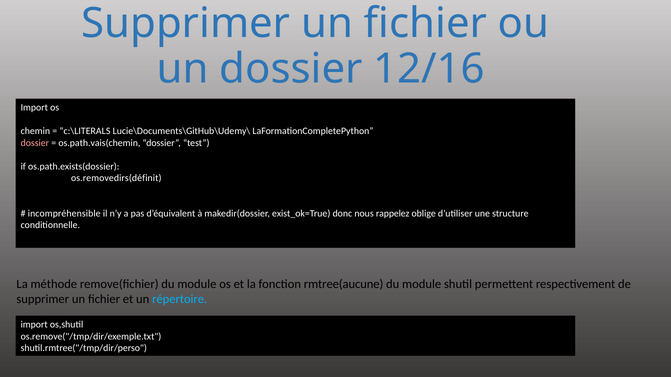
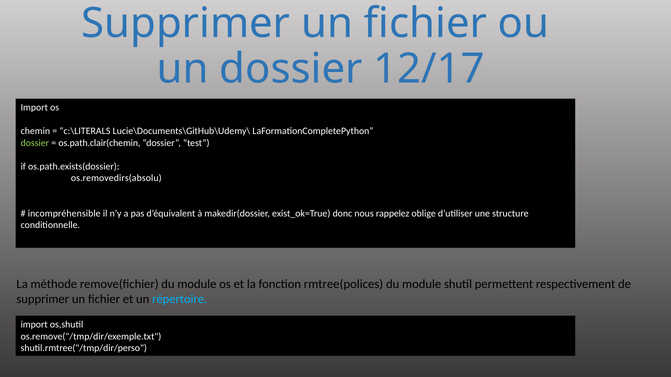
12/16: 12/16 -> 12/17 (429, 69)
dossier colour: pink -> light green (35, 143)
os.path.vais(chemin: os.path.vais(chemin -> os.path.clair(chemin (99, 143)
os.removedirs(définit: os.removedirs(définit -> os.removedirs(absolu (116, 178)
rmtree(aucune: rmtree(aucune -> rmtree(polices (344, 284)
